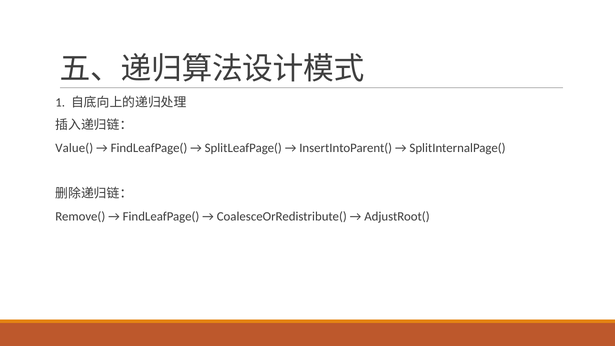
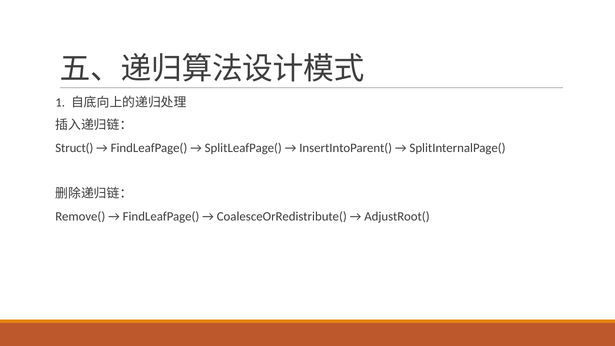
Value(: Value( -> Struct( (74, 148)
